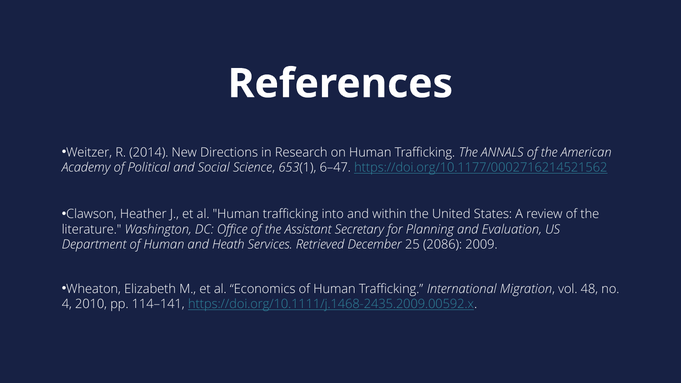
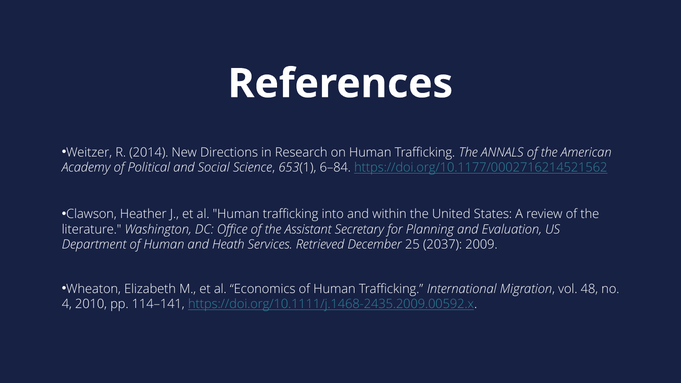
6–47: 6–47 -> 6–84 (335, 168)
2086: 2086 -> 2037 (443, 245)
